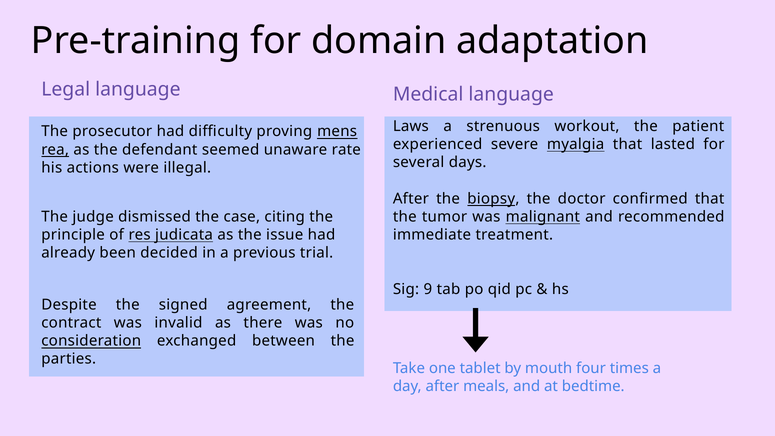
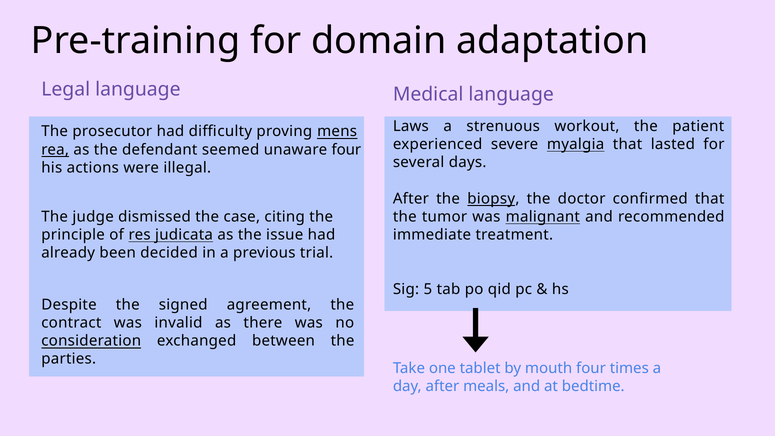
unaware rate: rate -> four (346, 150)
9: 9 -> 5 (428, 289)
